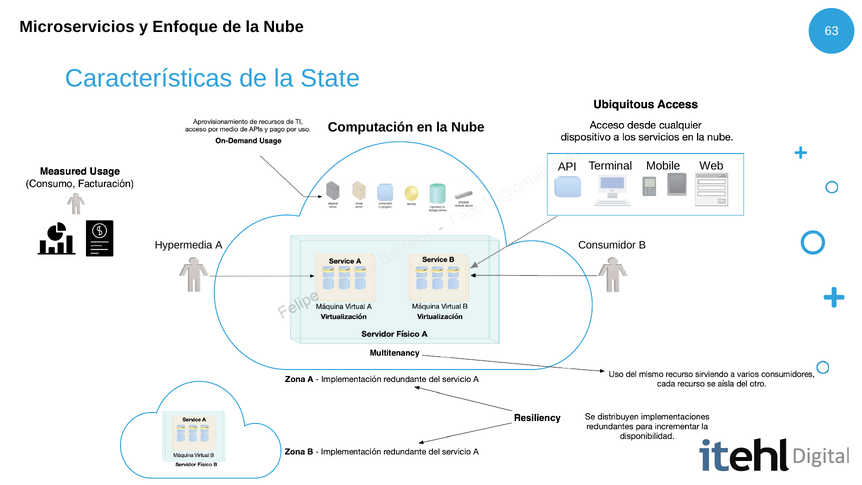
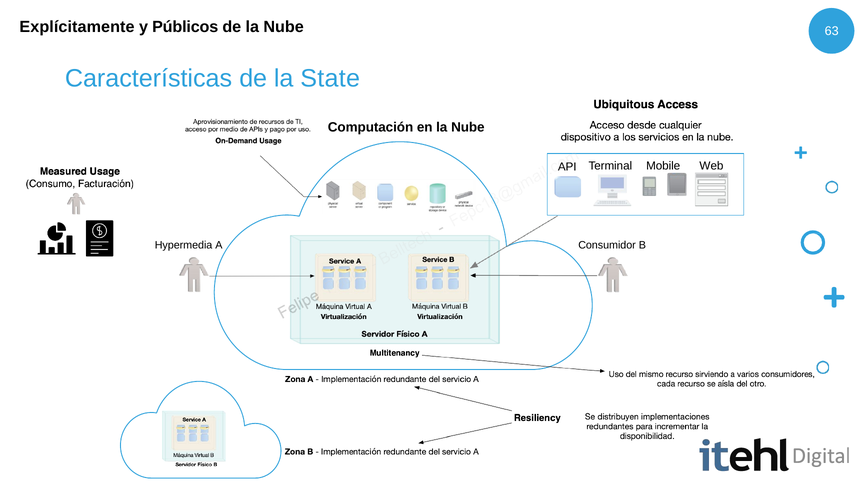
Microservicios: Microservicios -> Explícitamente (77, 27)
Enfoque: Enfoque -> Públicos (185, 27)
